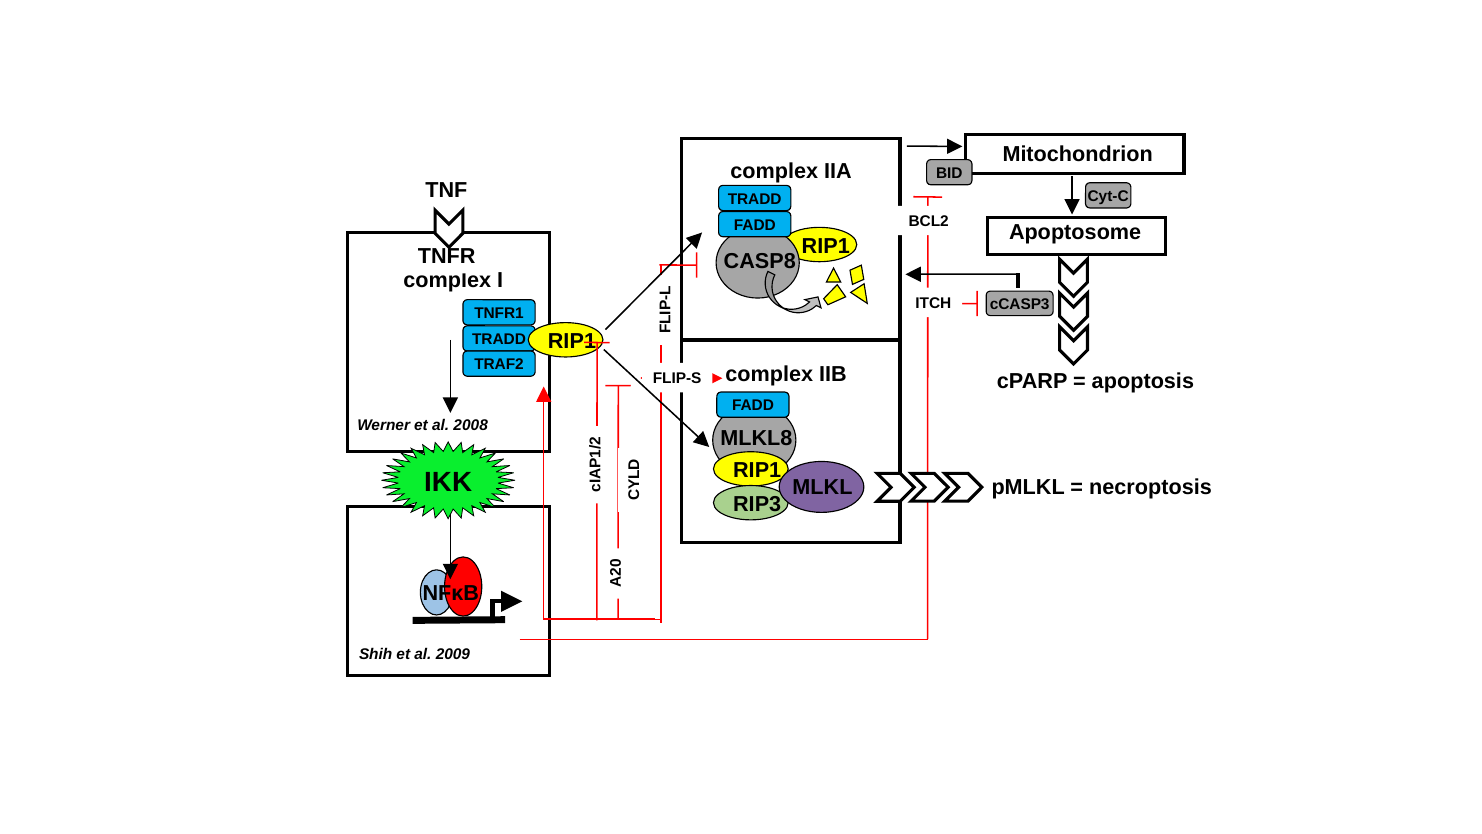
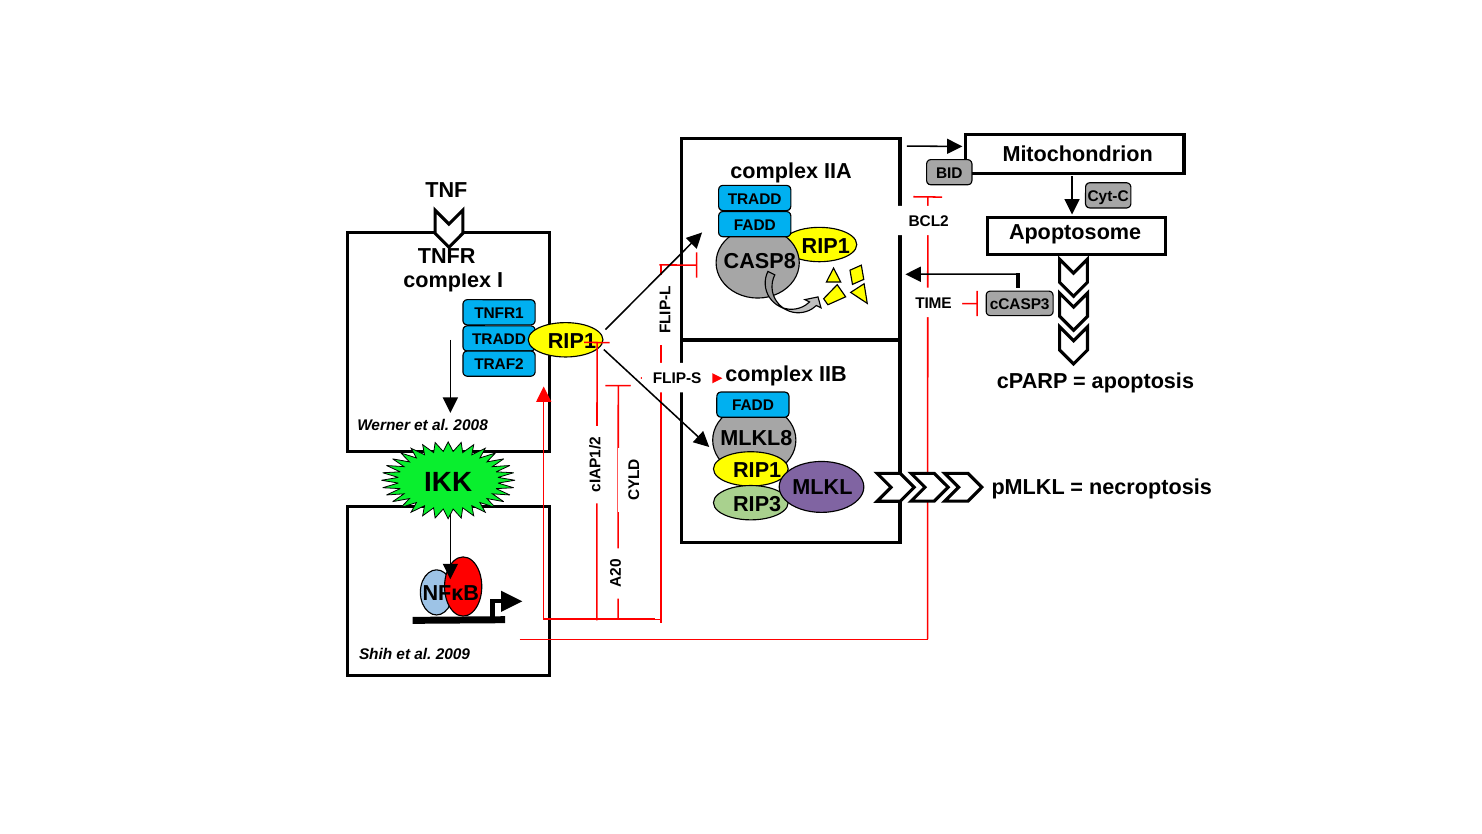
ITCH: ITCH -> TIME (933, 303)
